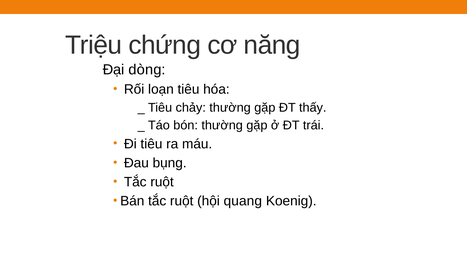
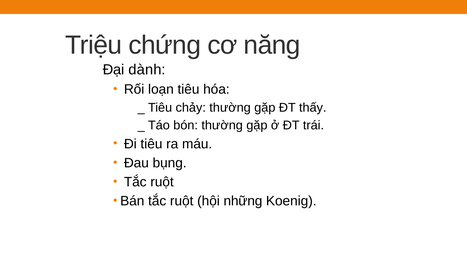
dòng: dòng -> dành (147, 70)
quang: quang -> những (243, 201)
